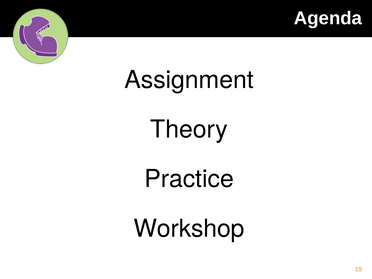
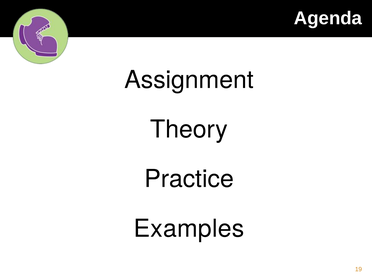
Workshop: Workshop -> Examples (189, 229)
